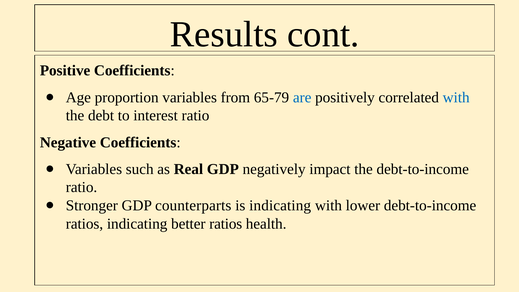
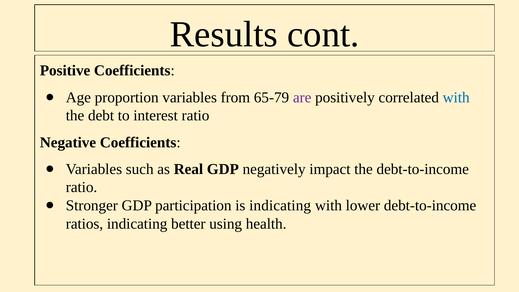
are colour: blue -> purple (302, 97)
counterparts: counterparts -> participation (193, 205)
better ratios: ratios -> using (226, 224)
